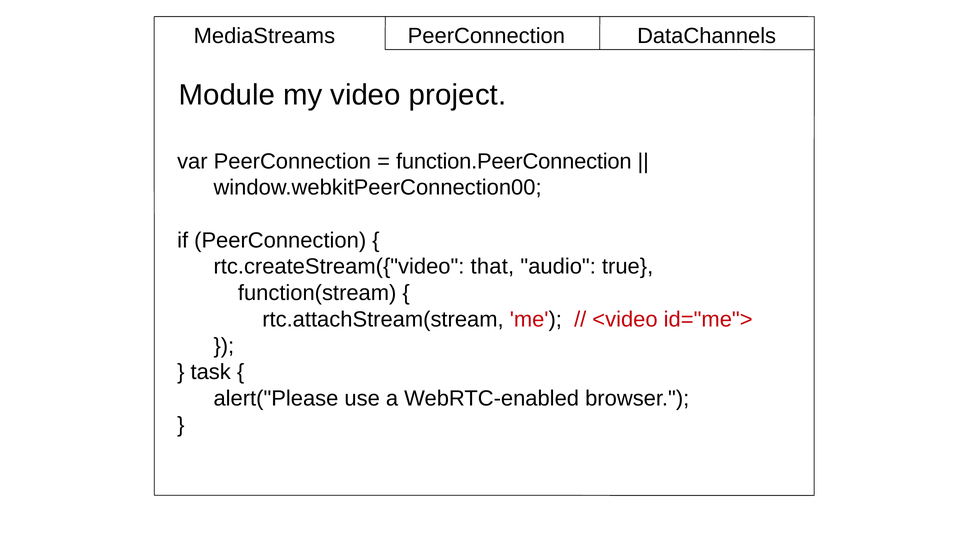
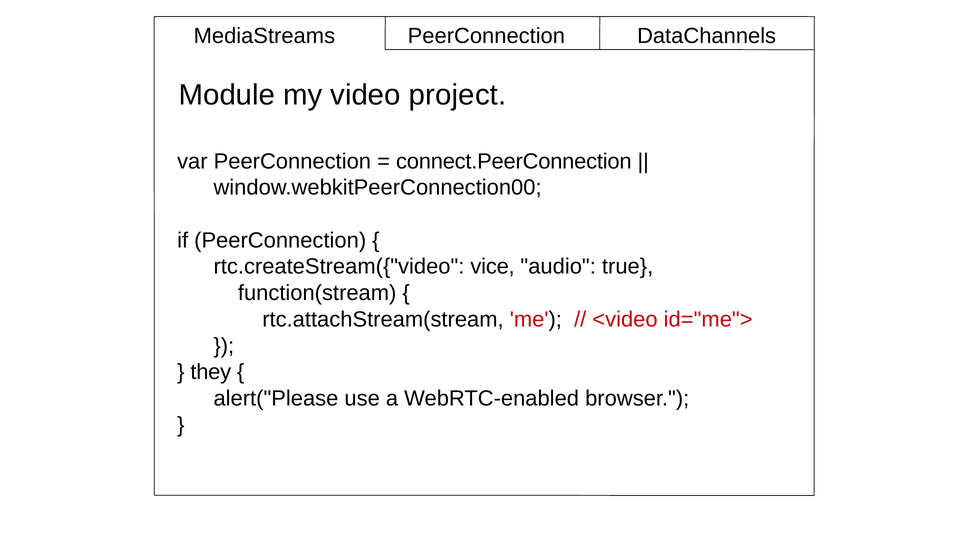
function.PeerConnection: function.PeerConnection -> connect.PeerConnection (514, 161)
that: that -> vice (493, 267)
task: task -> they (211, 372)
